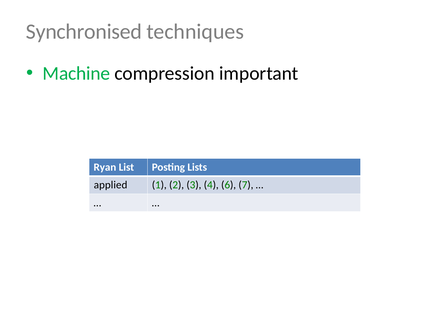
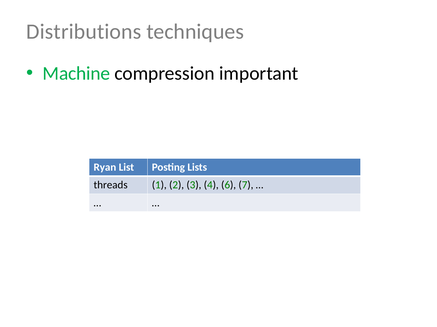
Synchronised: Synchronised -> Distributions (84, 32)
applied: applied -> threads (111, 185)
